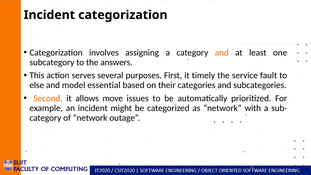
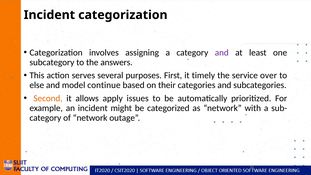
and colour: orange -> purple (222, 53)
fault: fault -> over (269, 75)
essential: essential -> continue (104, 85)
move: move -> apply (113, 98)
